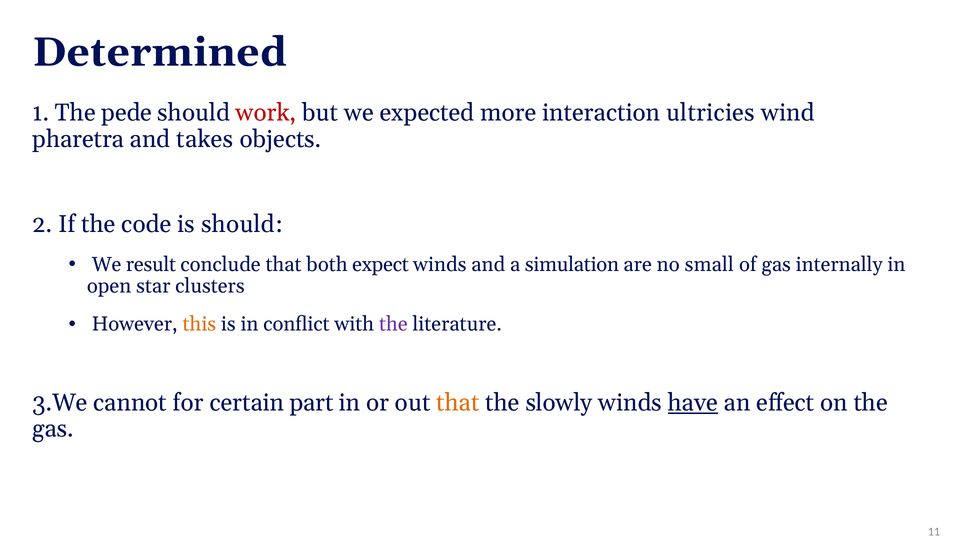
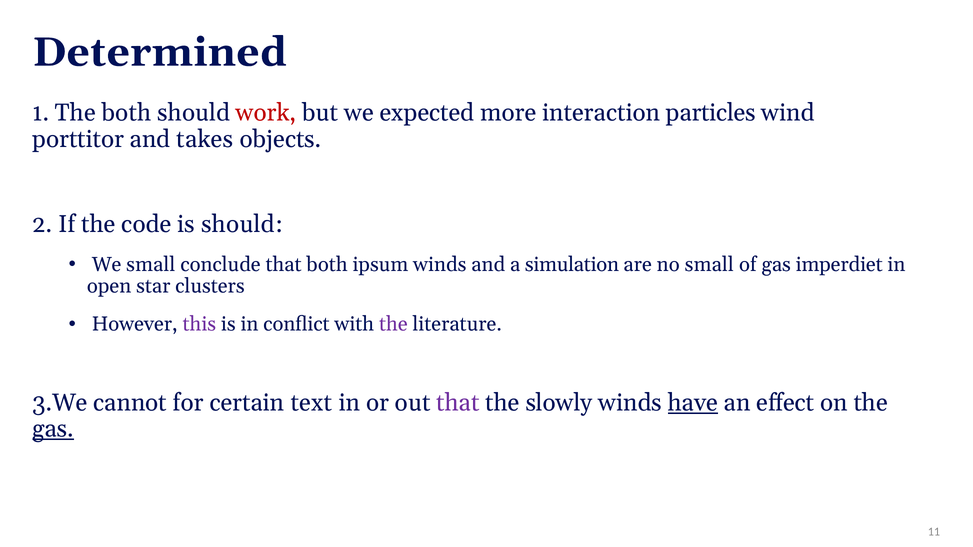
The pede: pede -> both (127, 113)
ultricies: ultricies -> particles (711, 113)
pharetra: pharetra -> porttitor (78, 139)
We result: result -> small (151, 264)
expect: expect -> ipsum (380, 264)
internally: internally -> imperdiet (839, 264)
this colour: orange -> purple (199, 324)
part: part -> text (311, 403)
that colour: orange -> purple (458, 403)
gas underline: none -> present (53, 429)
